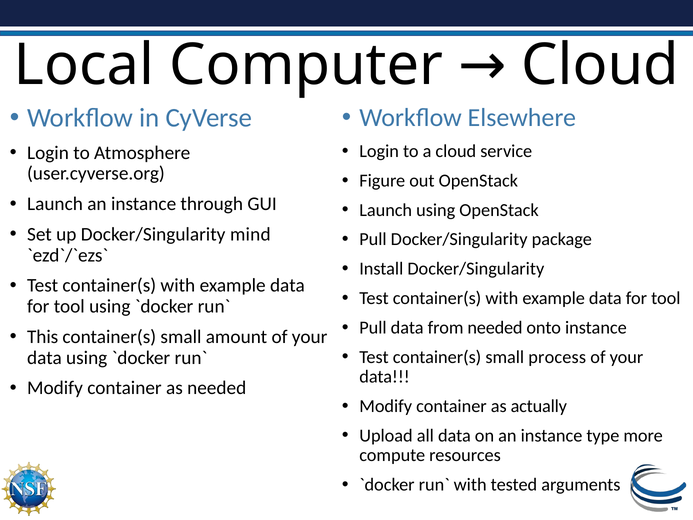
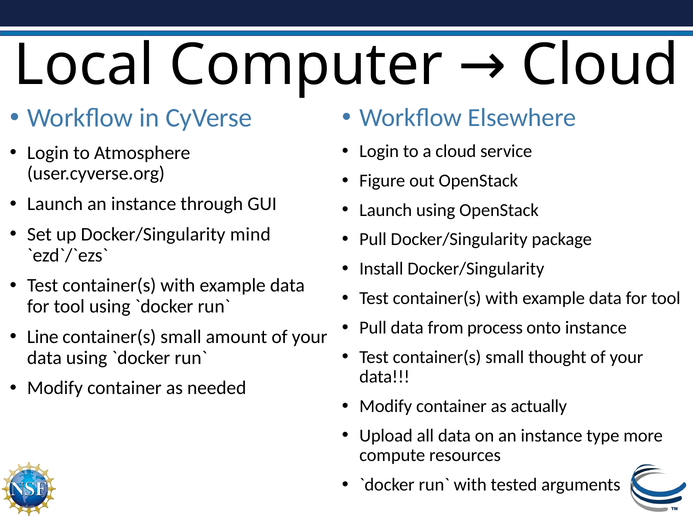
from needed: needed -> process (495, 327)
This: This -> Line (43, 337)
process: process -> thought (557, 357)
